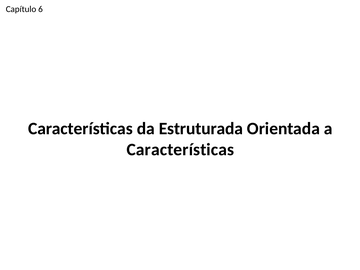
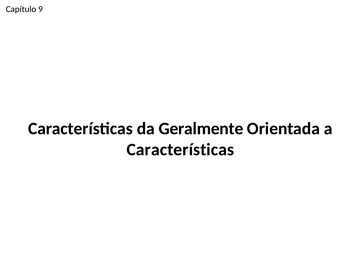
6: 6 -> 9 (41, 9)
Estruturada: Estruturada -> Geralmente (201, 129)
